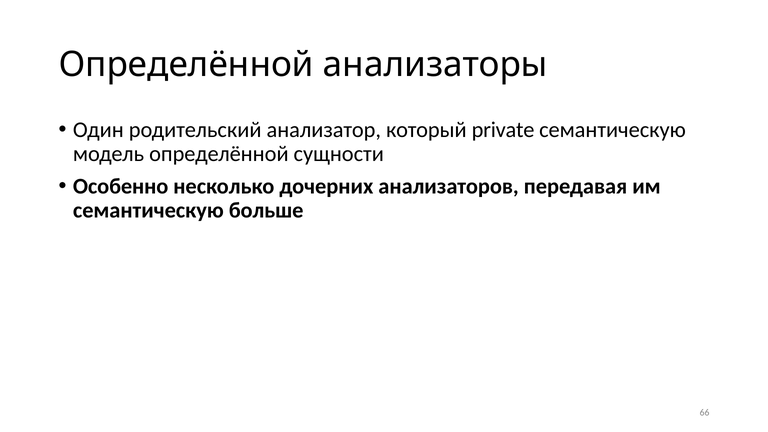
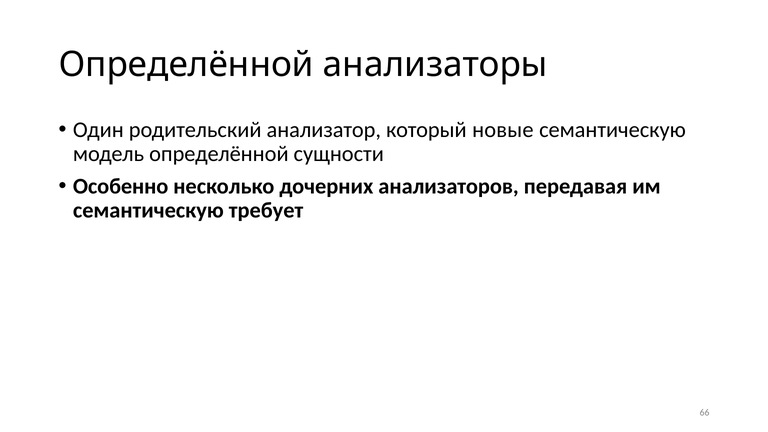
private: private -> новые (503, 130)
больше: больше -> требует (266, 210)
